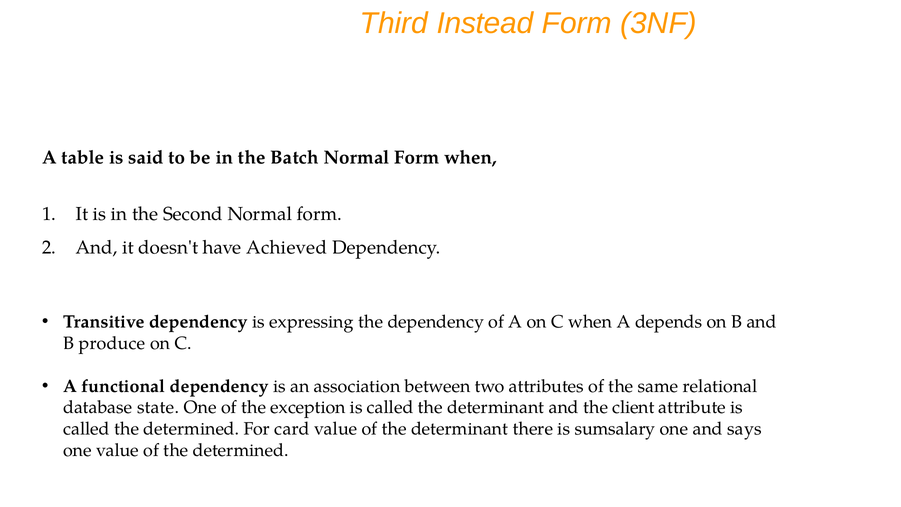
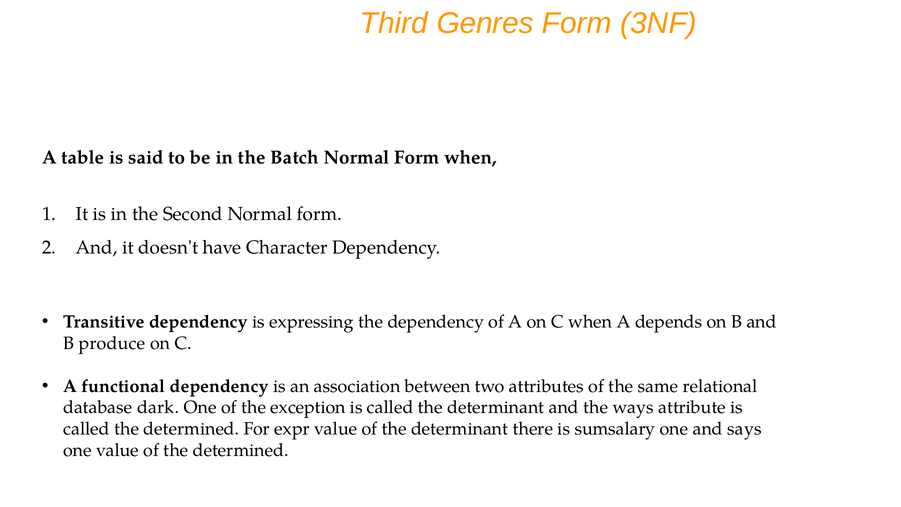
Instead: Instead -> Genres (485, 23)
Achieved: Achieved -> Character (287, 248)
state: state -> dark (158, 407)
client: client -> ways (633, 407)
card: card -> expr (292, 429)
